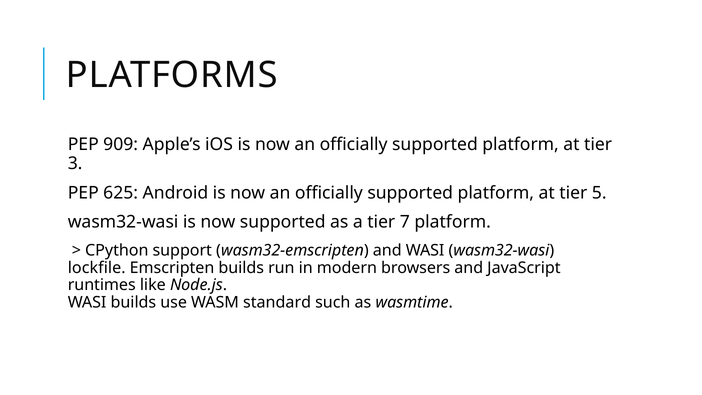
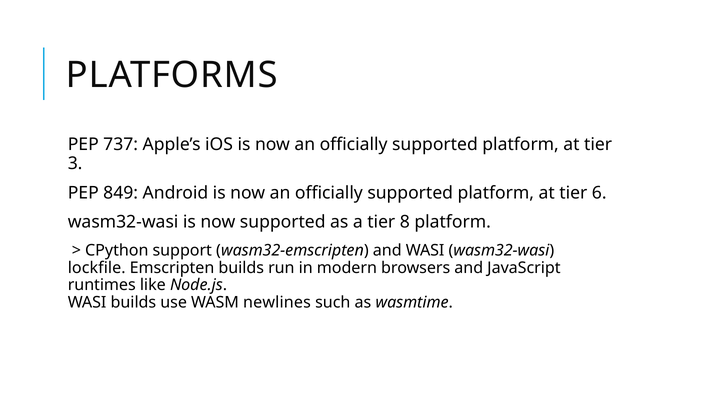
909: 909 -> 737 (121, 145)
625: 625 -> 849 (121, 193)
5: 5 -> 6 (599, 193)
7: 7 -> 8 (405, 222)
standard: standard -> newlines (277, 302)
